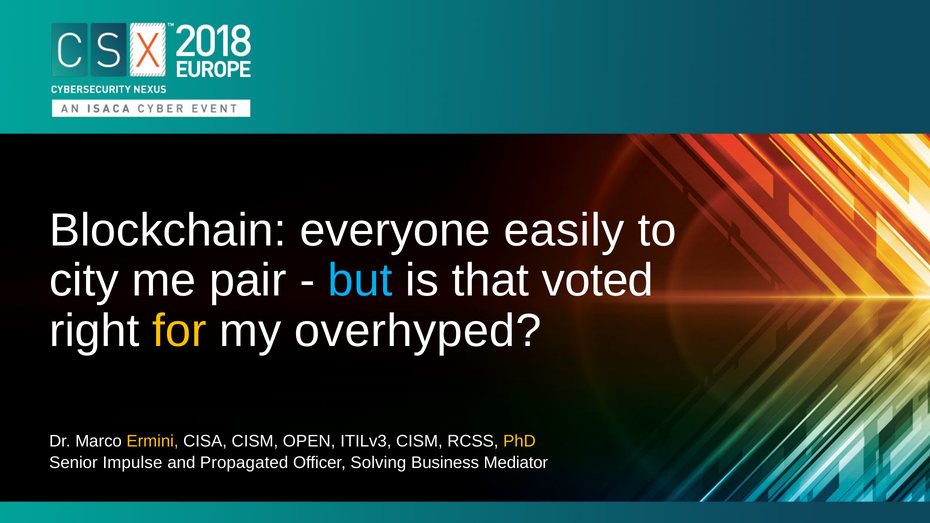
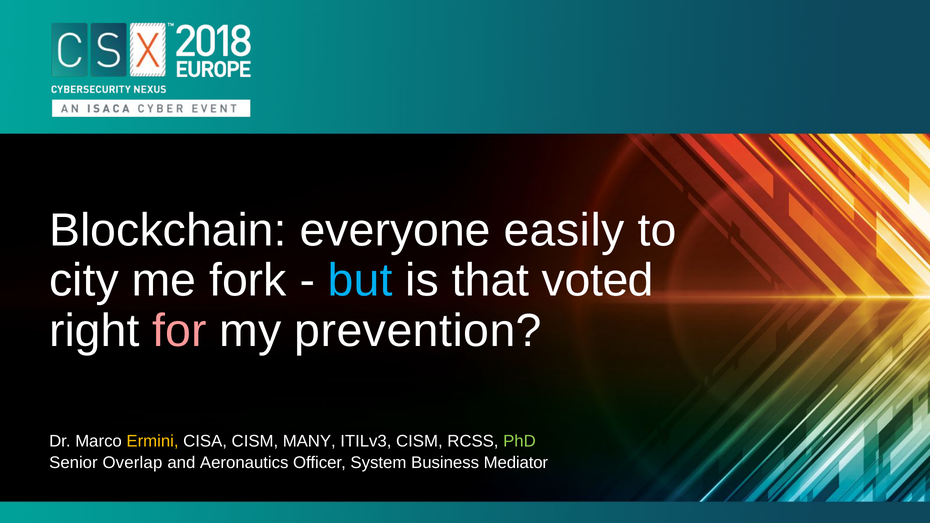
pair: pair -> fork (248, 281)
for colour: yellow -> pink (179, 331)
overhyped: overhyped -> prevention (418, 331)
OPEN: OPEN -> MANY (309, 441)
PhD colour: yellow -> light green (519, 441)
Impulse: Impulse -> Overlap (132, 463)
Propagated: Propagated -> Aeronautics (244, 463)
Solving: Solving -> System (378, 463)
